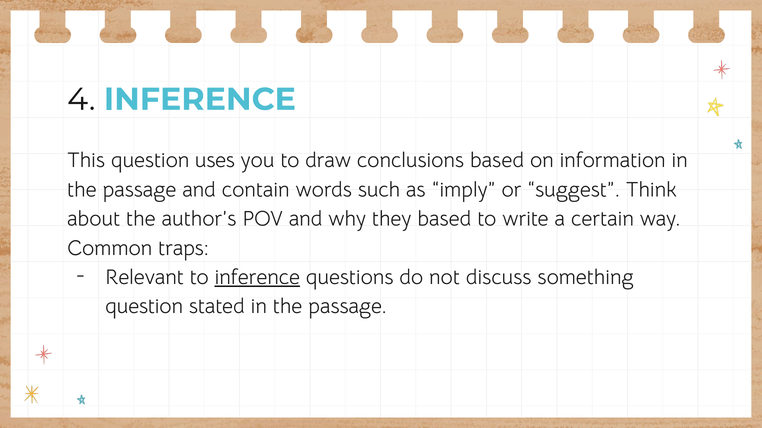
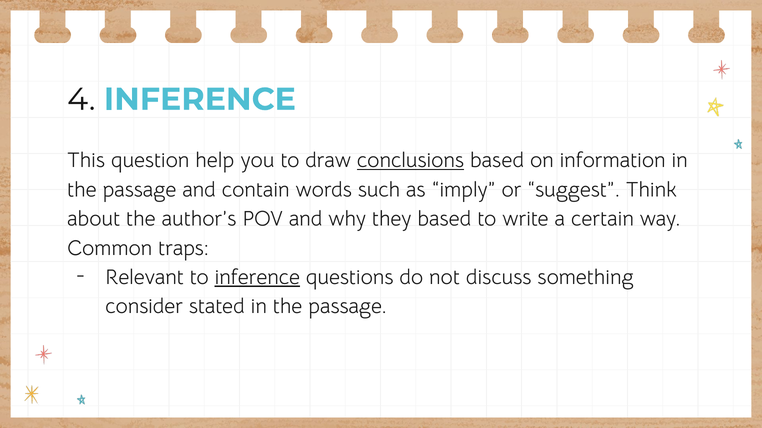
uses: uses -> help (215, 161)
conclusions underline: none -> present (410, 161)
question: question -> consider (144, 307)
